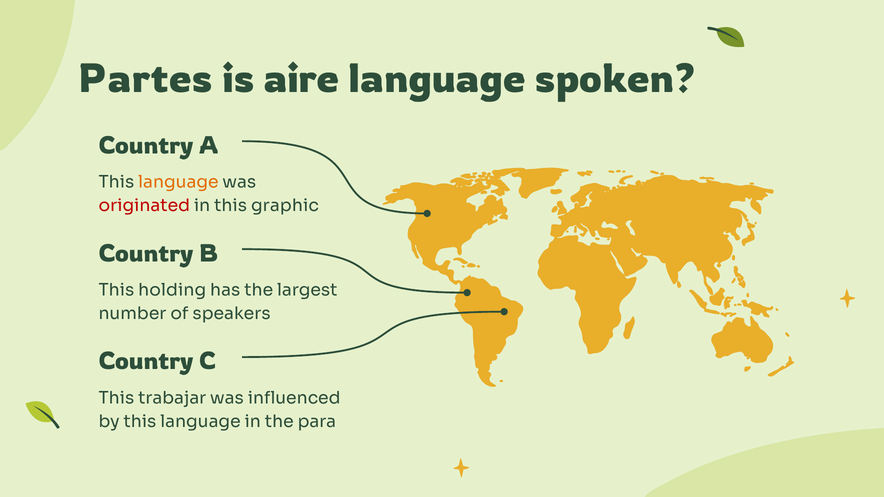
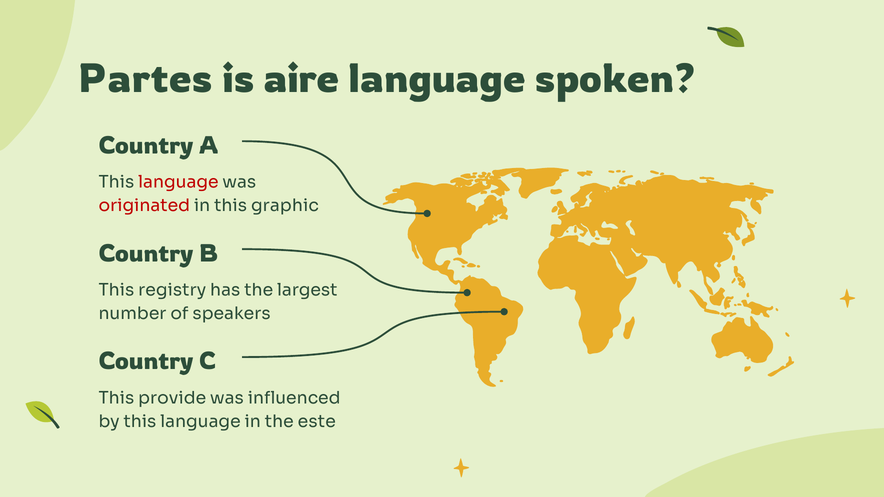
language colour: orange -> red (178, 182)
holding: holding -> registry (172, 290)
trabajar: trabajar -> provide (172, 398)
para: para -> este (317, 422)
